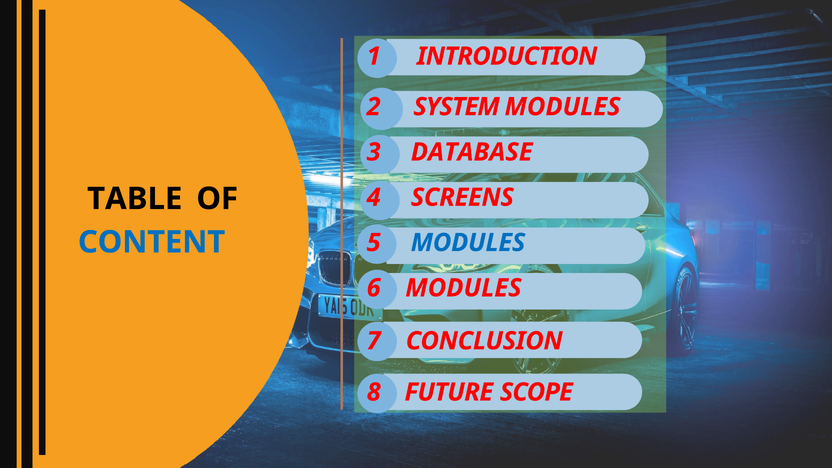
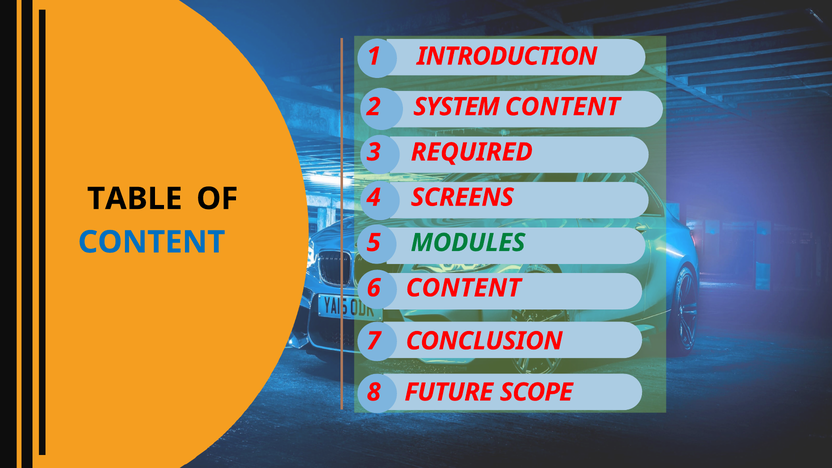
SYSTEM MODULES: MODULES -> CONTENT (562, 107)
DATABASE: DATABASE -> REQUIRED (472, 152)
MODULES colour: blue -> green (468, 243)
6 MODULES: MODULES -> CONTENT (463, 288)
